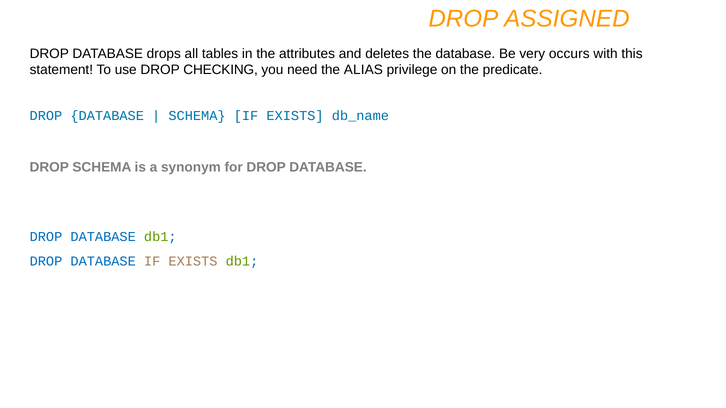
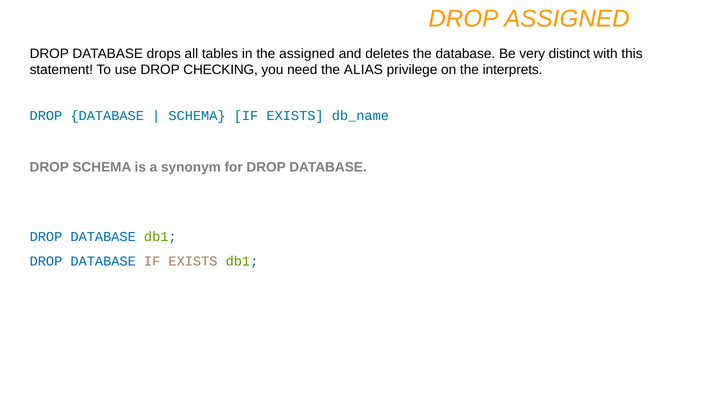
the attributes: attributes -> assigned (307, 54)
occurs: occurs -> distinct (569, 54)
predicate: predicate -> interprets (513, 70)
